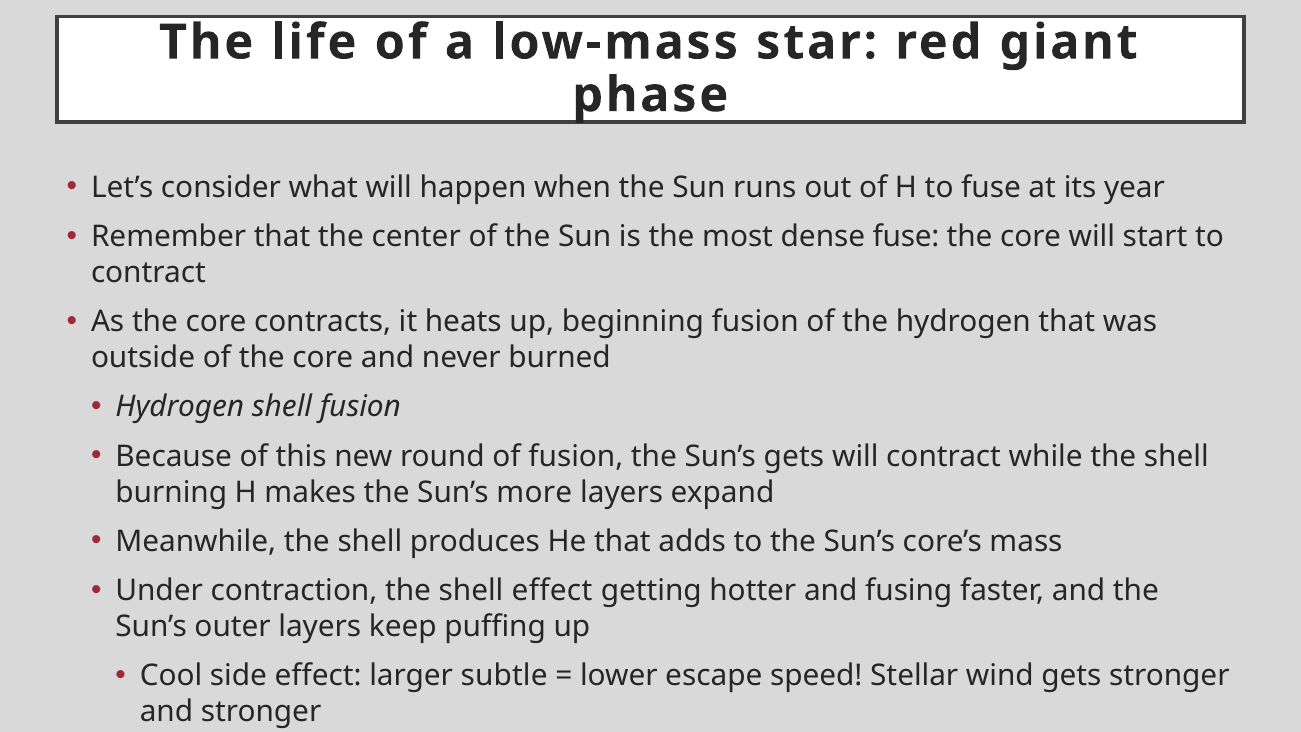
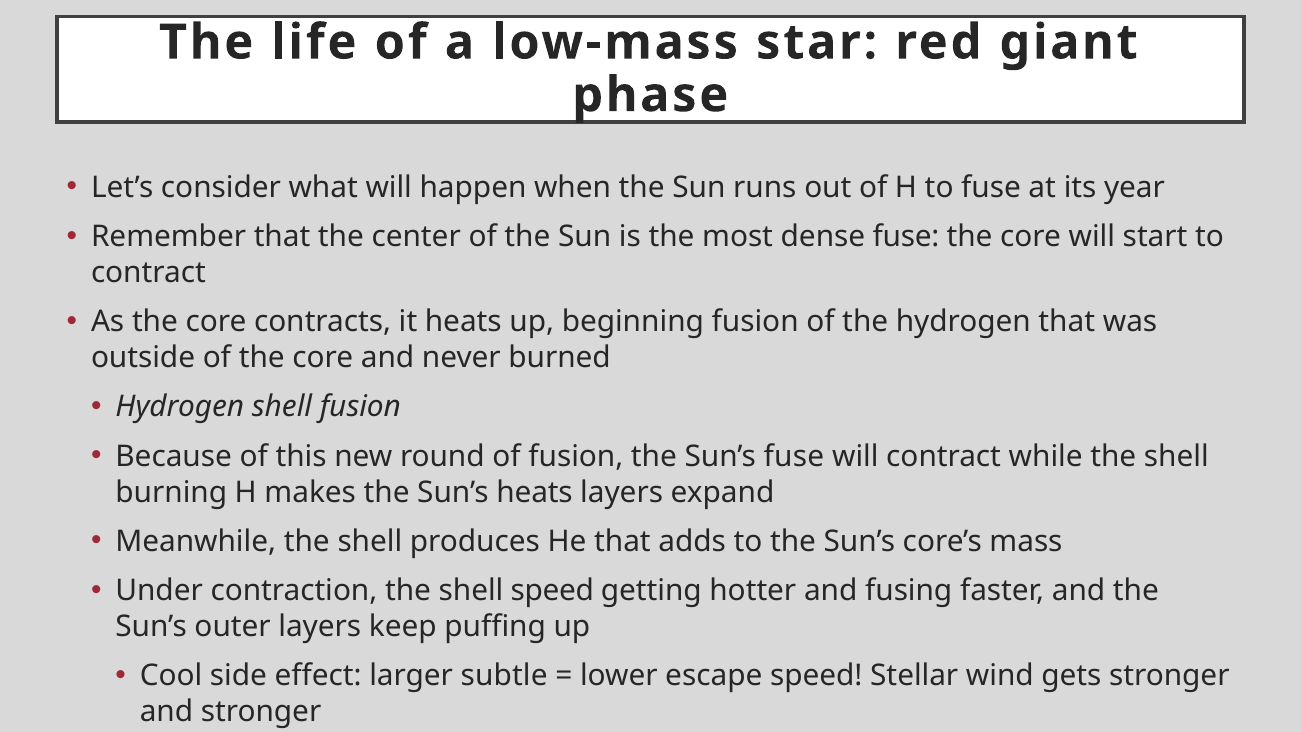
Sun’s gets: gets -> fuse (794, 456)
Sun’s more: more -> heats (535, 492)
shell effect: effect -> speed (552, 591)
